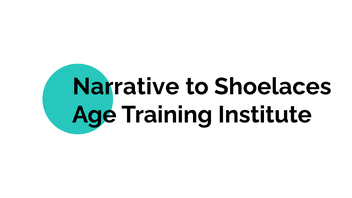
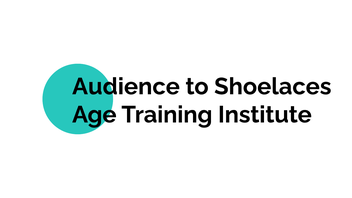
Narrative: Narrative -> Audience (126, 87)
